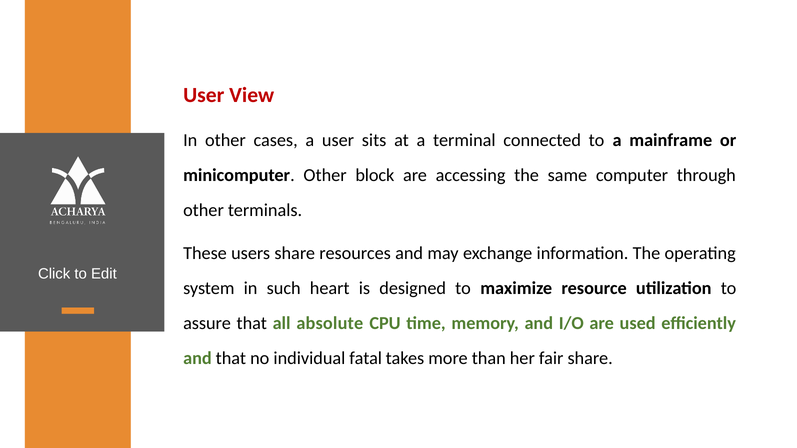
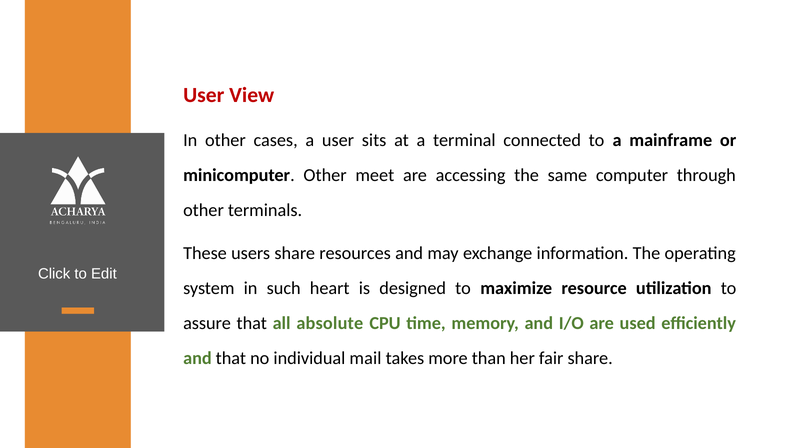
block: block -> meet (375, 175)
fatal: fatal -> mail (366, 359)
